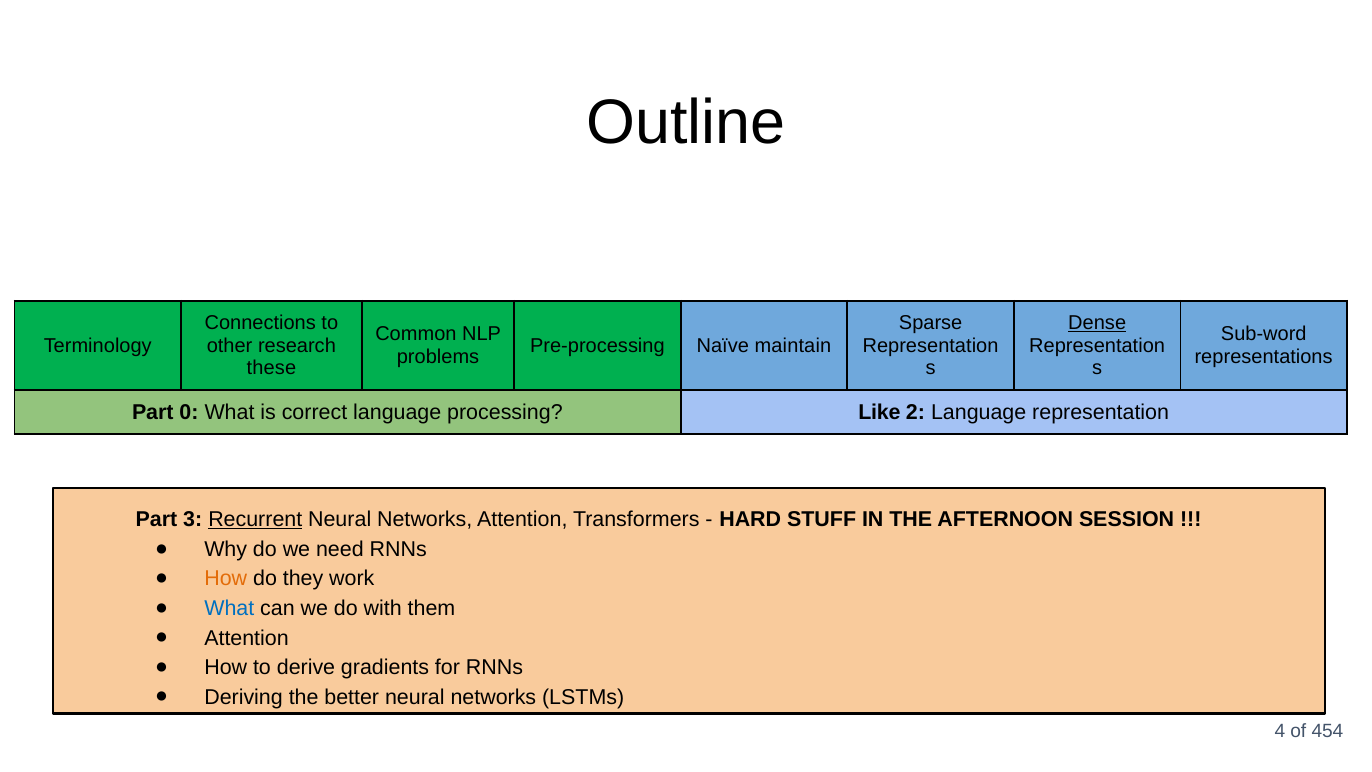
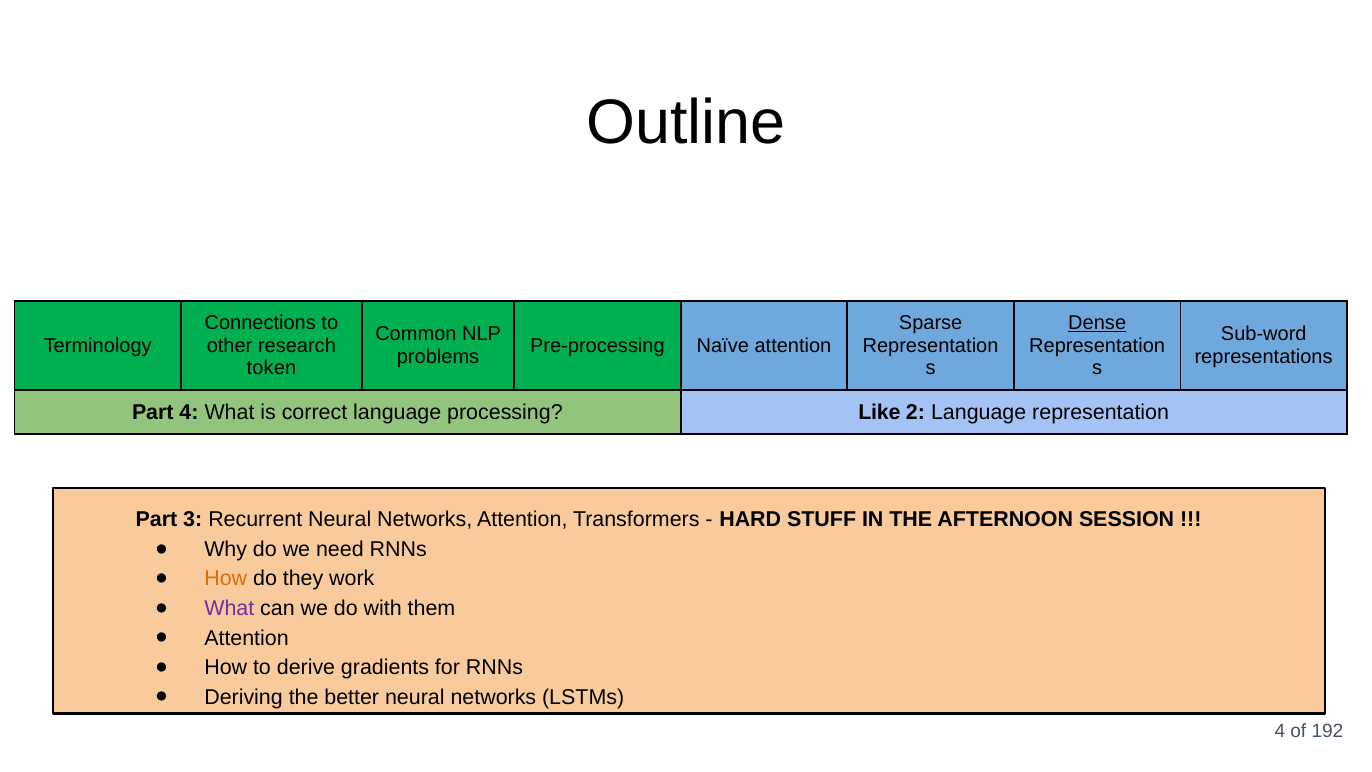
Naïve maintain: maintain -> attention (793, 346)
these: these -> token (271, 368)
Part 0: 0 -> 4 (189, 412)
Recurrent underline: present -> none (255, 519)
What colour: blue -> purple (229, 608)
454: 454 -> 192 (1327, 730)
